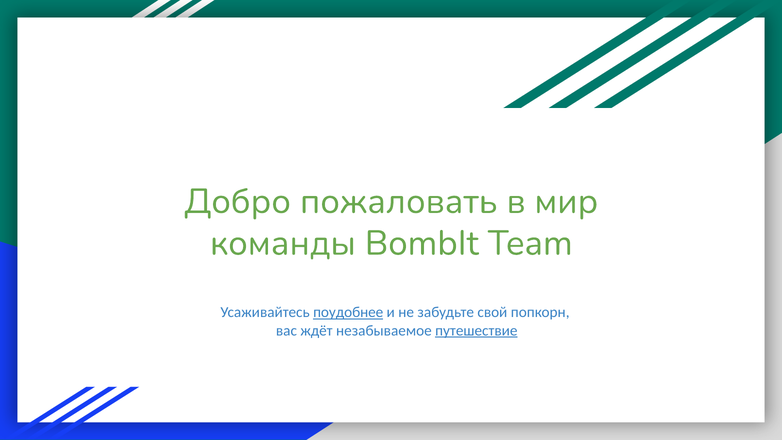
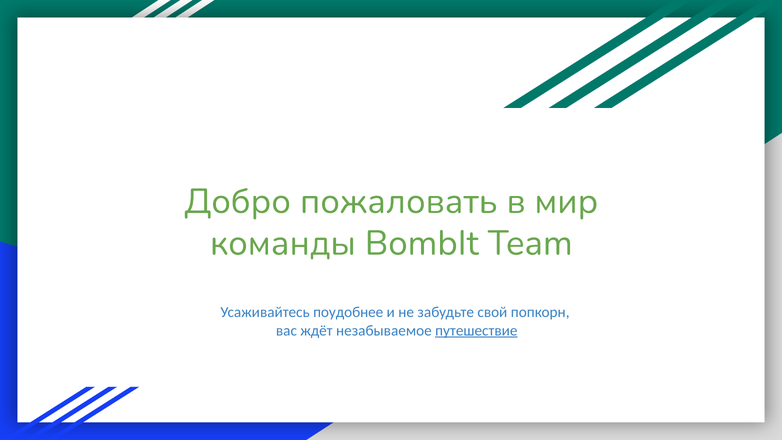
поудобнее underline: present -> none (348, 312)
